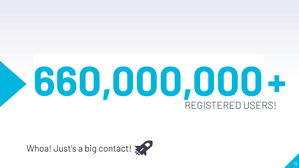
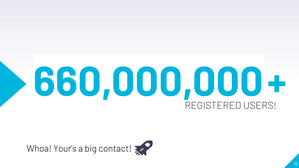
Just’s: Just’s -> Your’s (65, 149)
